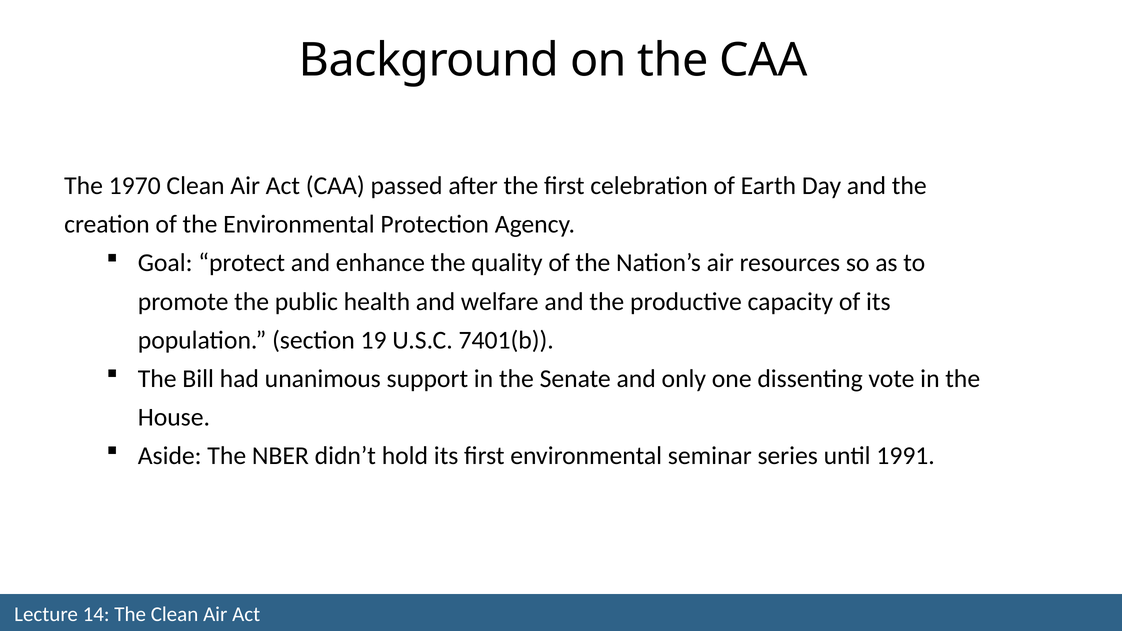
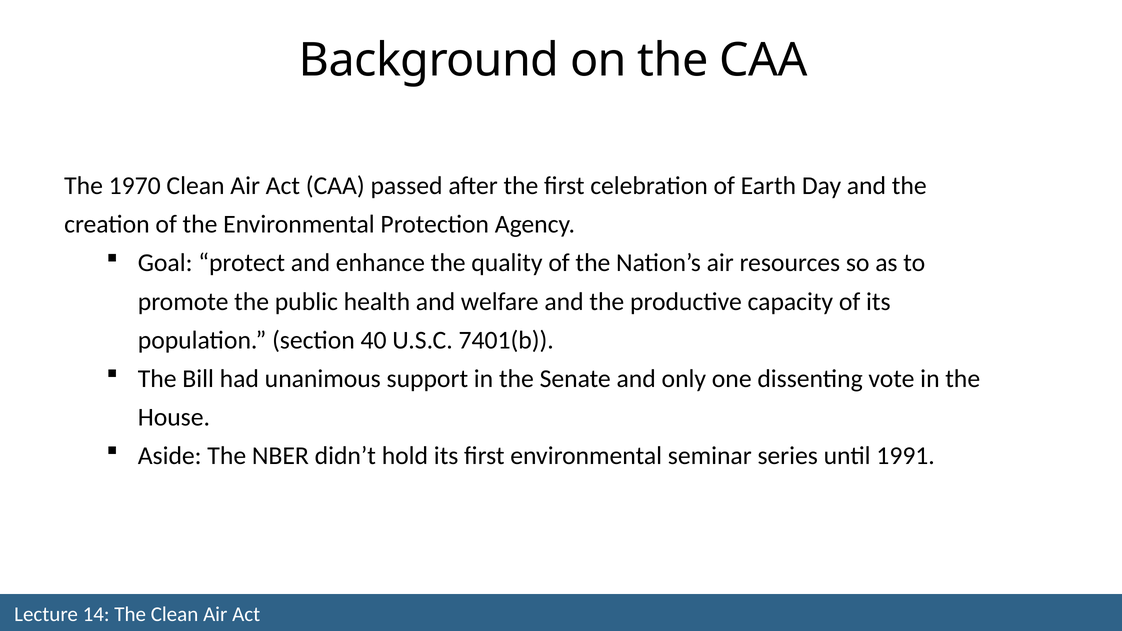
19: 19 -> 40 (374, 340)
